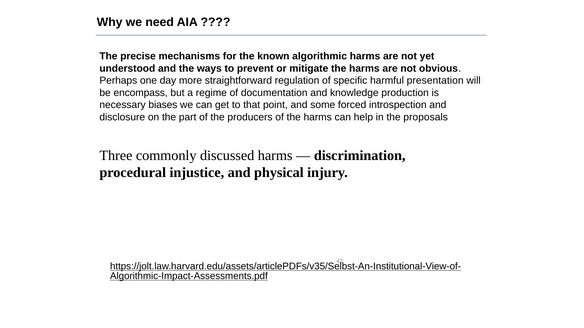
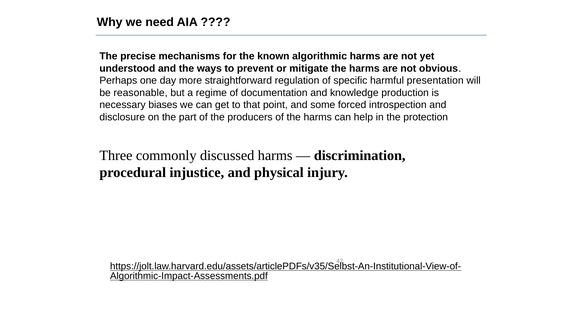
encompass: encompass -> reasonable (141, 93)
proposals: proposals -> protection (426, 117)
